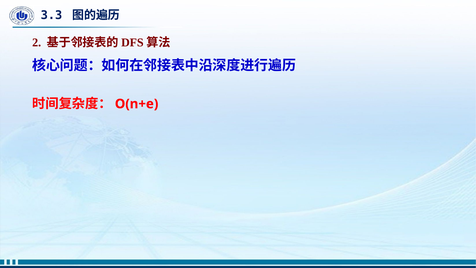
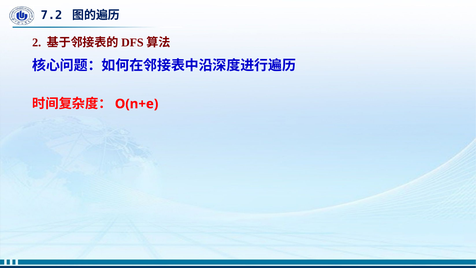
3.3: 3.3 -> 7.2 (51, 15)
